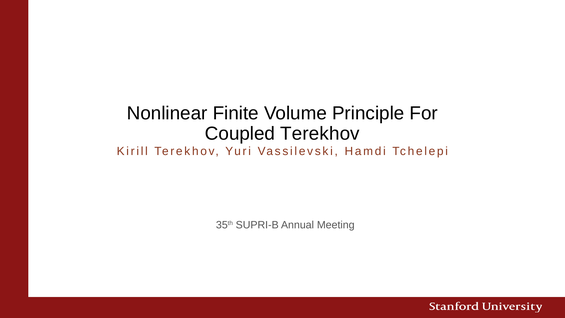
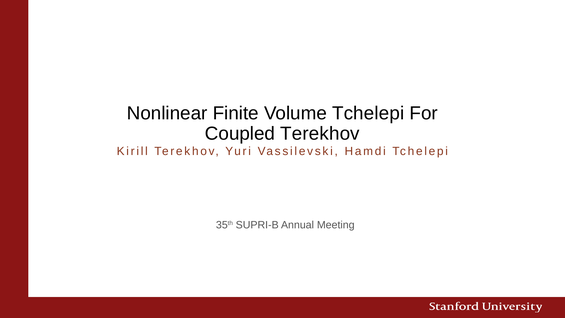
Volume Principle: Principle -> Tchelepi (368, 113)
